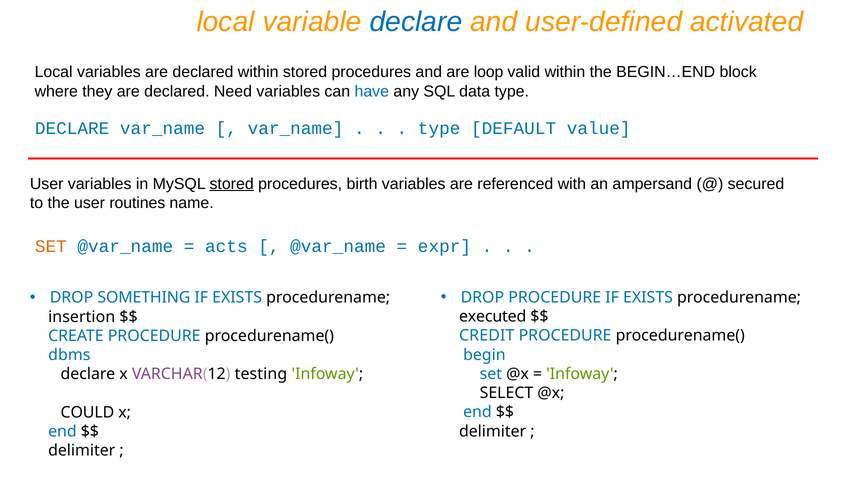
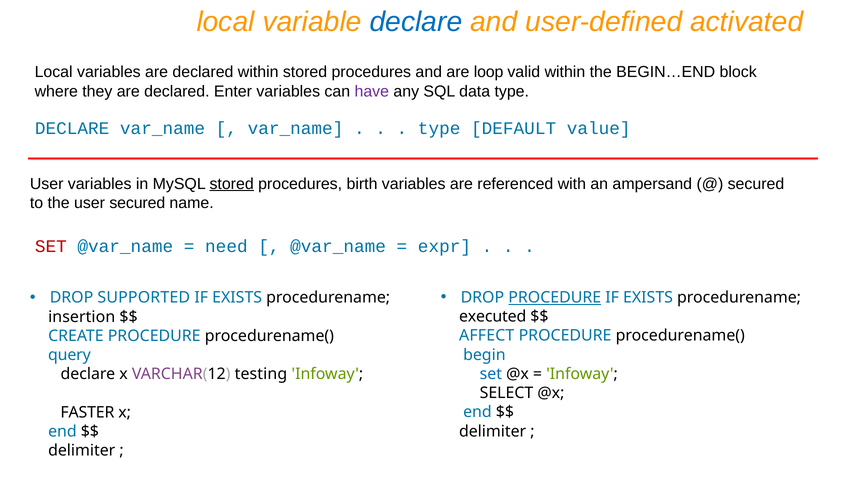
Need: Need -> Enter (233, 91)
have colour: blue -> purple (372, 91)
user routines: routines -> secured (137, 203)
SET colour: orange -> red (51, 246)
acts: acts -> need (226, 246)
PROCEDURE underline: none -> present (555, 297)
SOMETHING: SOMETHING -> SUPPORTED (144, 297)
CREDIT: CREDIT -> AFFECT (487, 335)
dbms: dbms -> query (69, 355)
COULD: COULD -> FASTER (87, 412)
